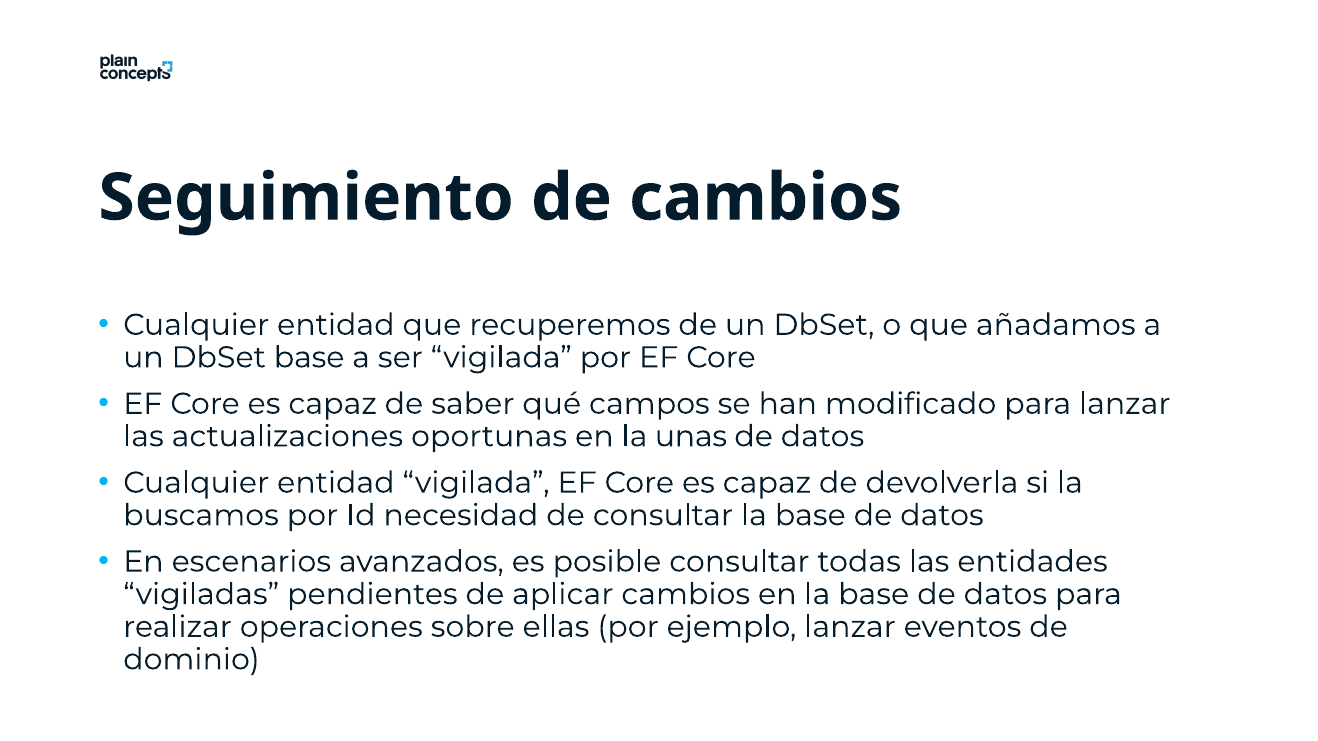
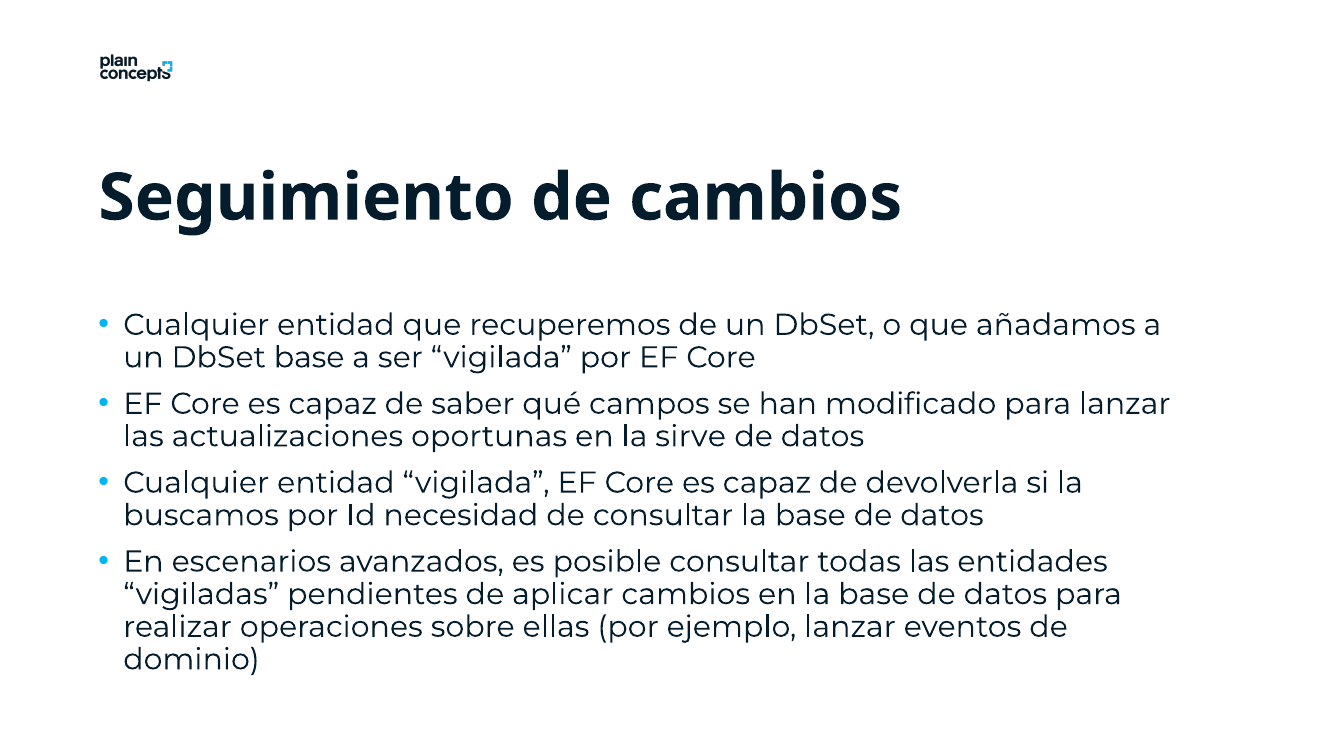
unas: unas -> sirve (691, 437)
